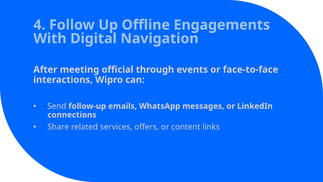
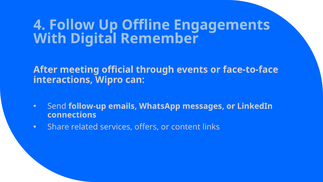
Navigation: Navigation -> Remember (159, 38)
